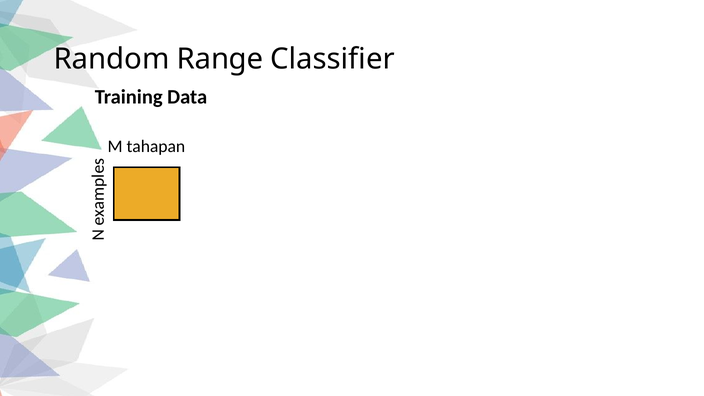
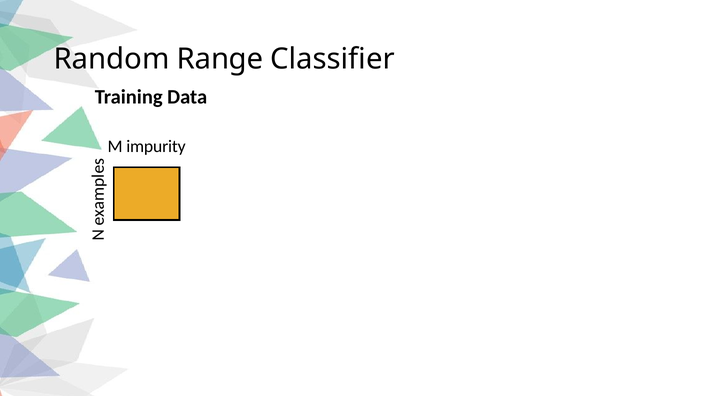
tahapan: tahapan -> impurity (156, 146)
